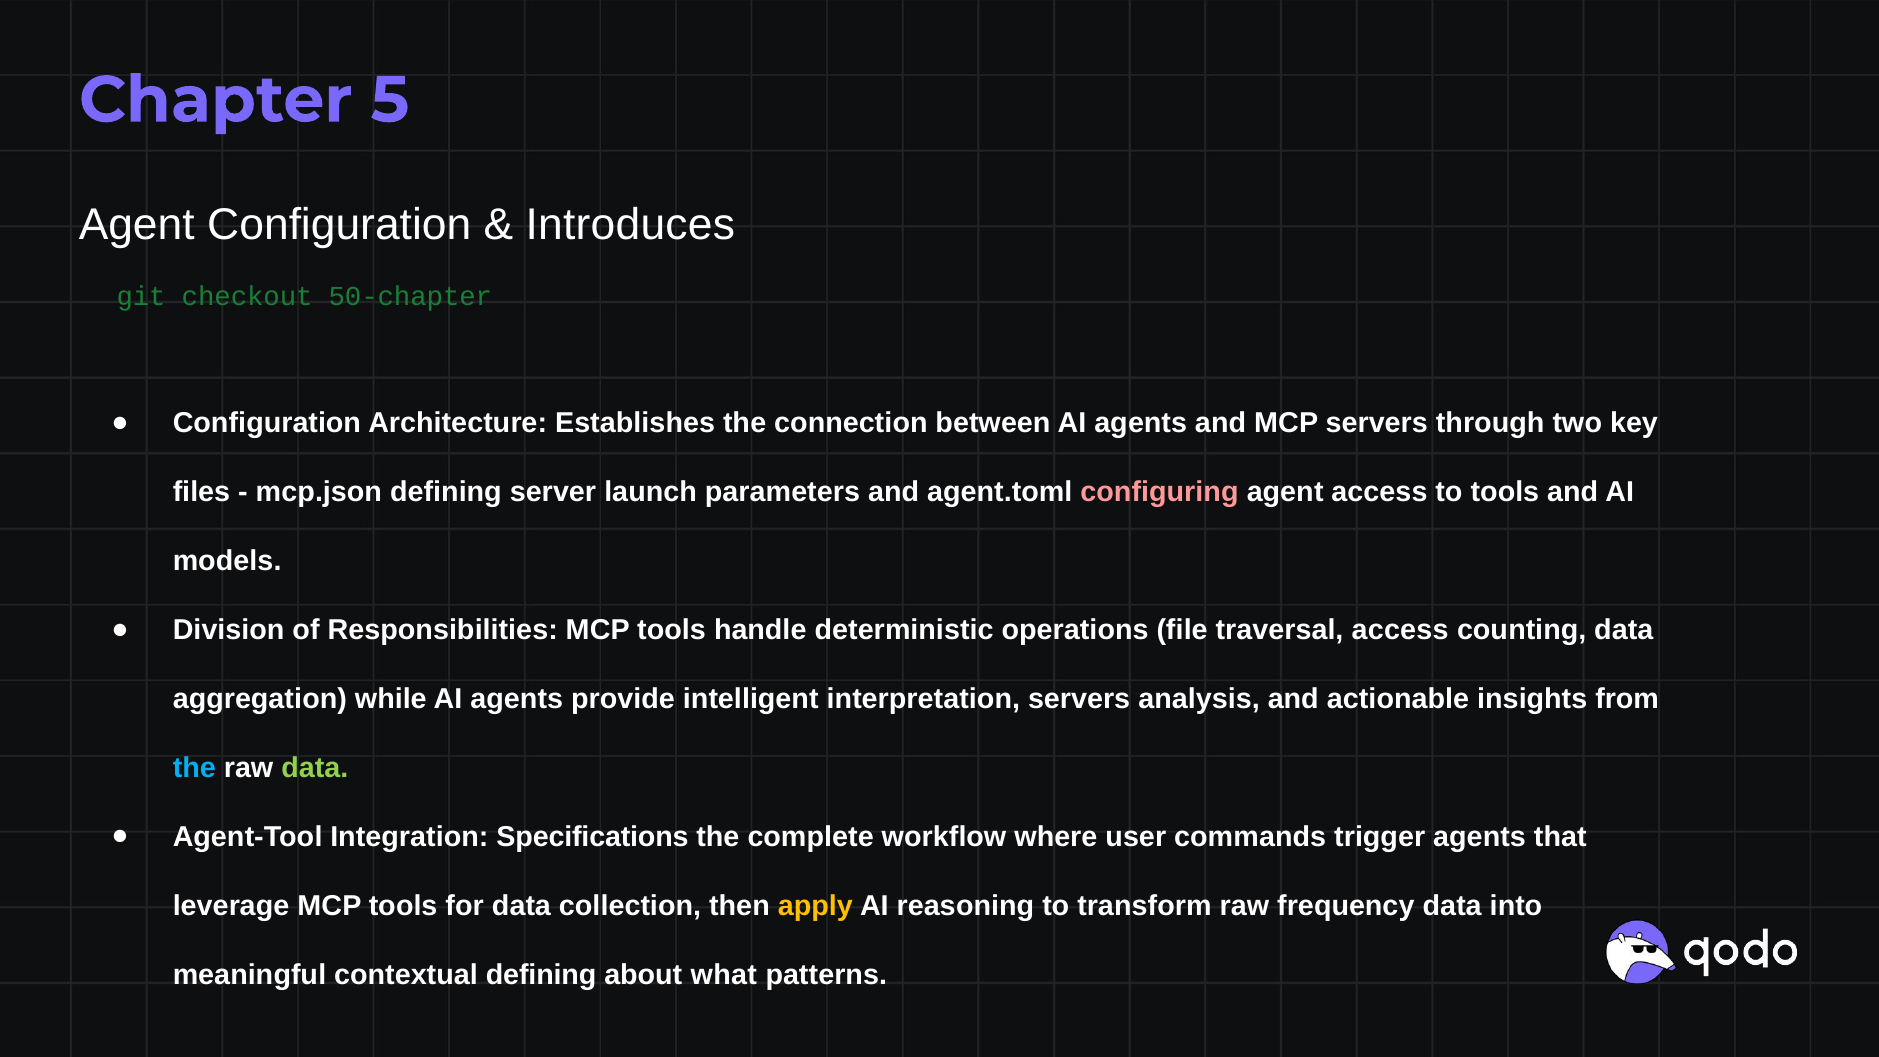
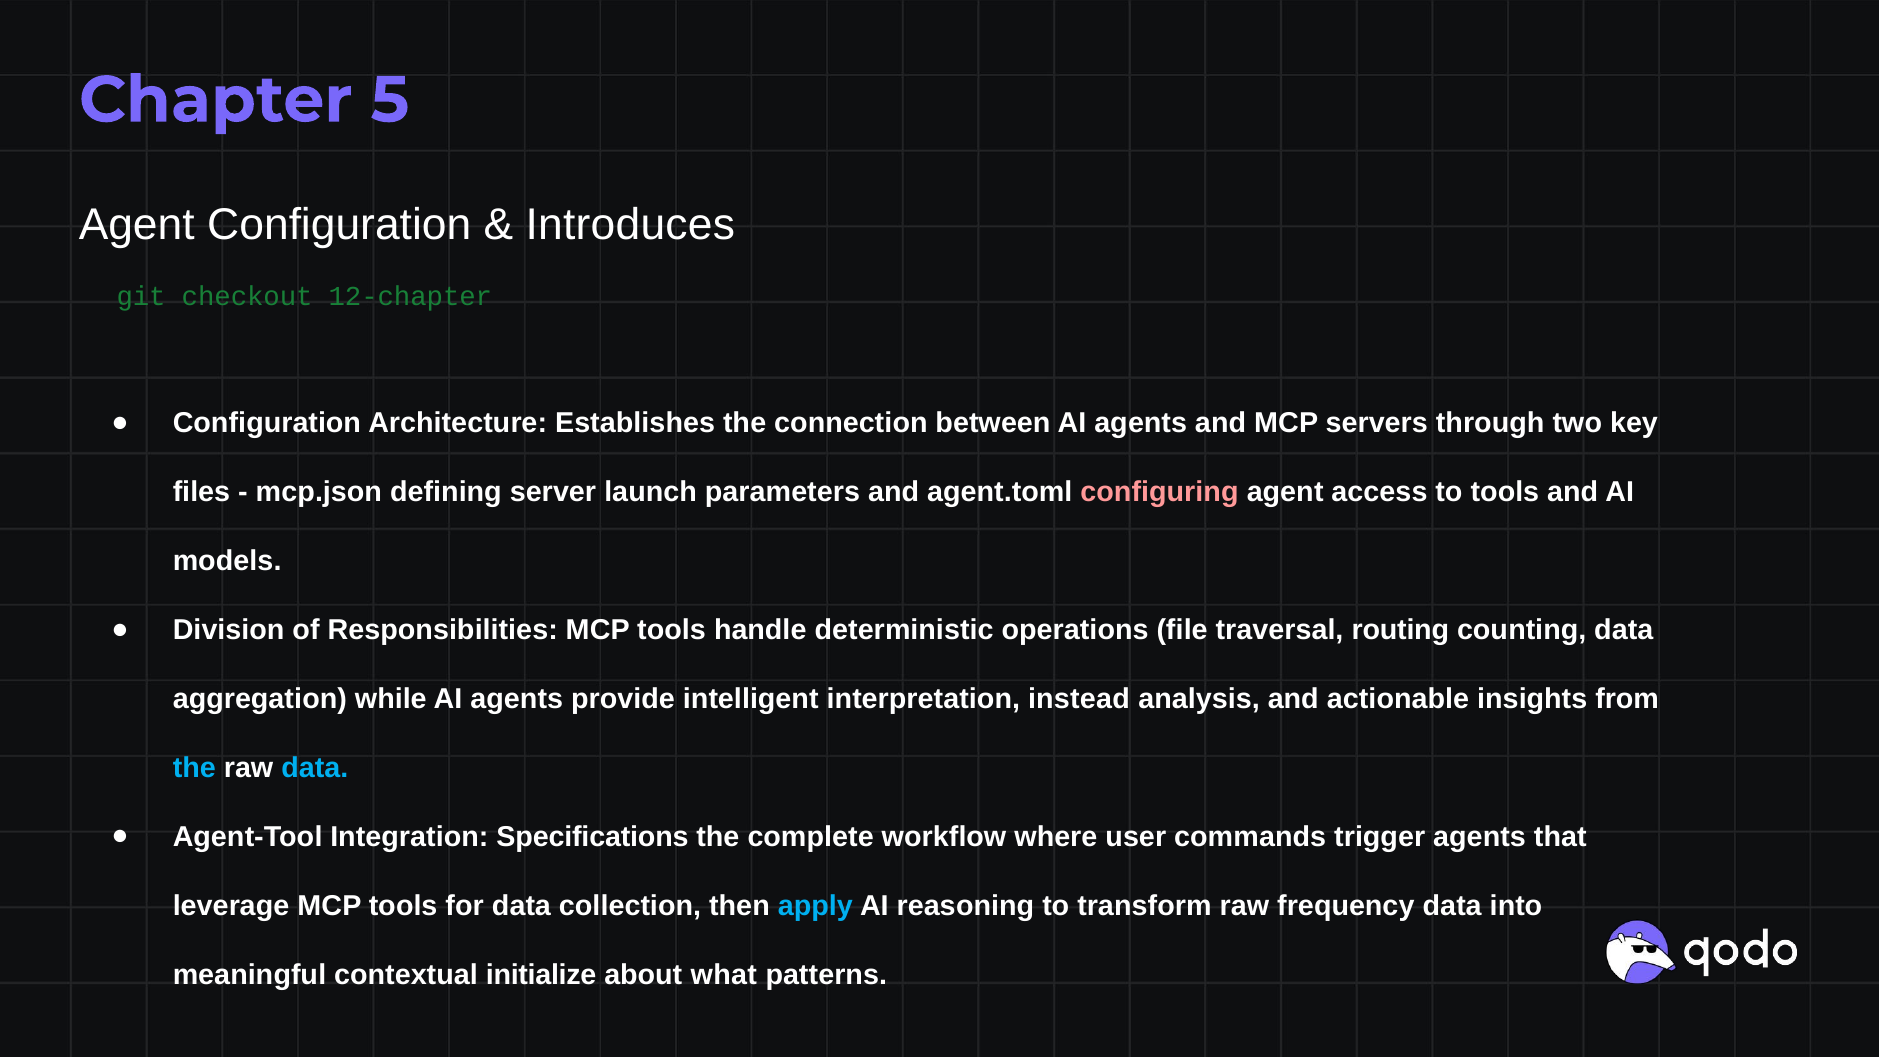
50-chapter: 50-chapter -> 12-chapter (410, 296)
traversal access: access -> routing (1400, 630)
interpretation servers: servers -> instead (1079, 699)
data colour: light green -> light blue (315, 768)
apply colour: yellow -> light blue (815, 906)
contextual defining: defining -> initialize (541, 975)
